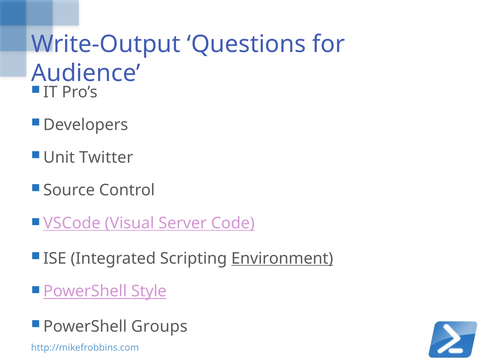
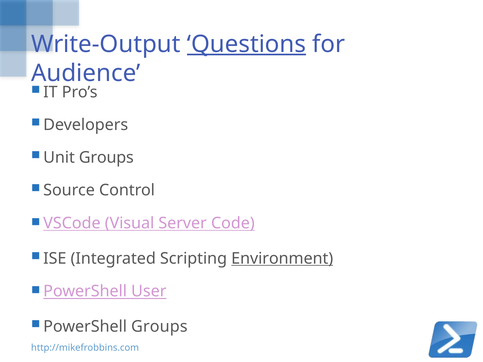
Questions underline: none -> present (246, 44)
Unit Twitter: Twitter -> Groups (106, 158)
Style: Style -> User (149, 291)
